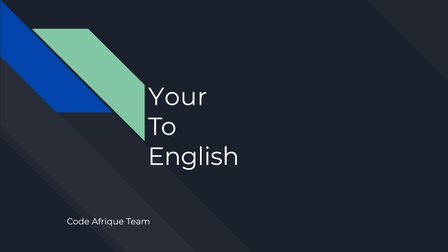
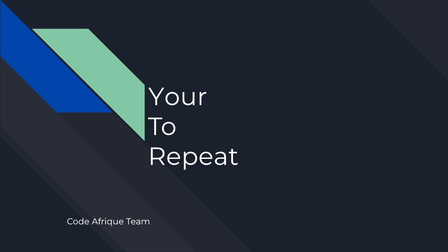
English: English -> Repeat (193, 157)
